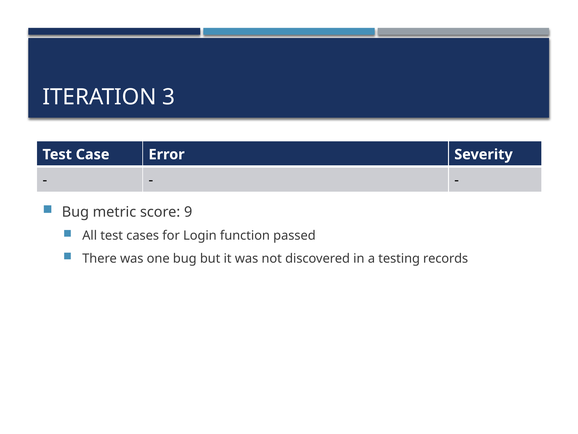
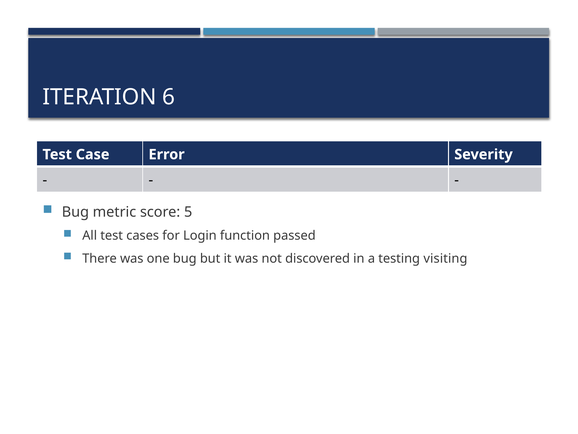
3: 3 -> 6 (169, 97)
9: 9 -> 5 (188, 212)
records: records -> visiting (445, 258)
